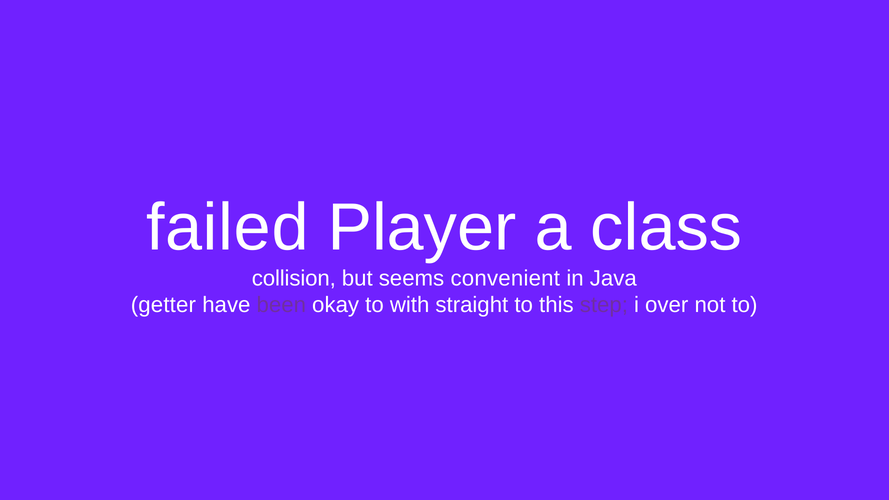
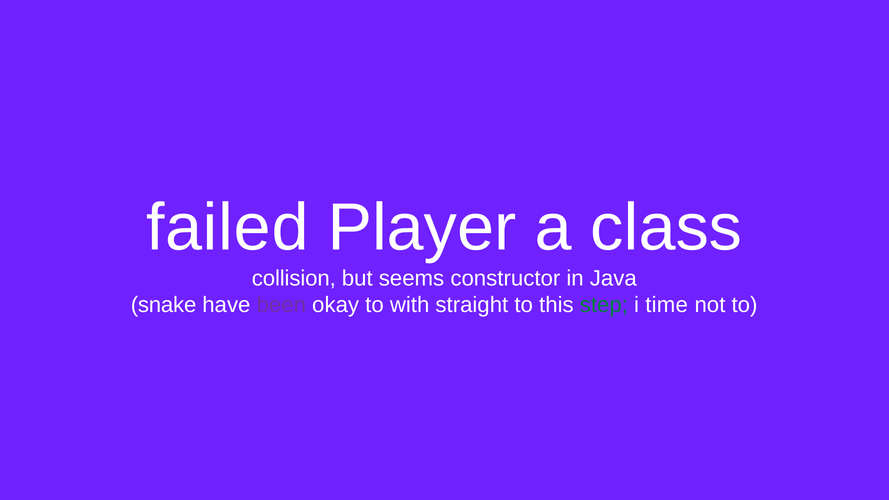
convenient: convenient -> constructor (505, 278)
getter: getter -> snake (164, 305)
step colour: purple -> green (604, 305)
over: over -> time (667, 305)
